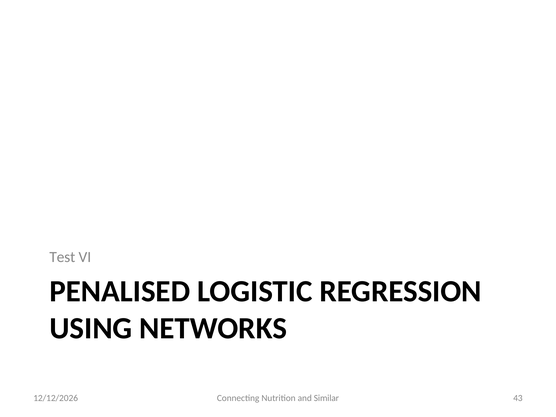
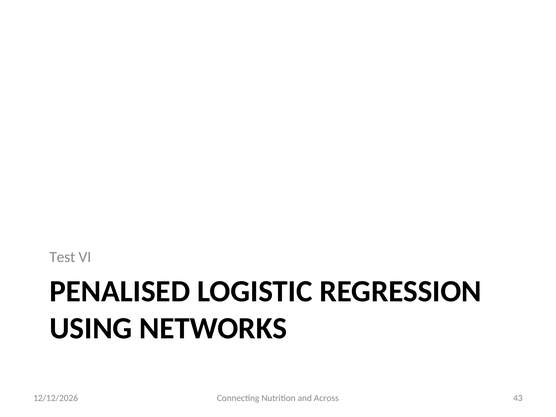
Similar: Similar -> Across (326, 398)
